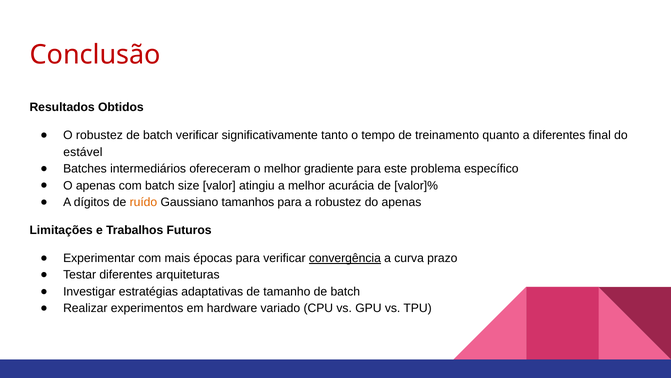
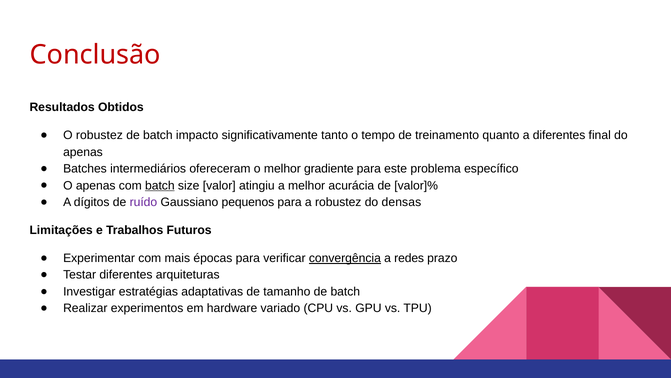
batch verificar: verificar -> impacto (197, 135)
estável: estável -> apenas (83, 152)
batch underline: none -> present (160, 185)
ruído colour: orange -> purple (143, 202)
tamanhos: tamanhos -> pequenos (248, 202)
do apenas: apenas -> densas (401, 202)
curva: curva -> redes (409, 258)
